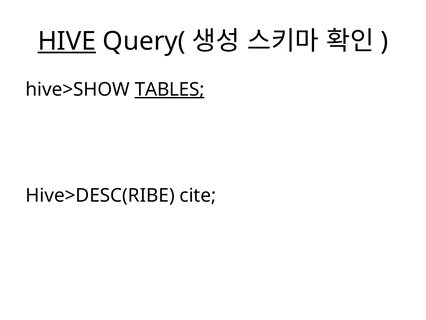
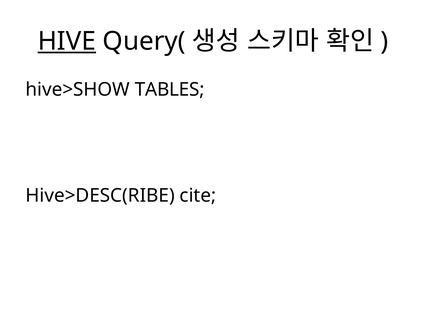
TABLES underline: present -> none (170, 89)
